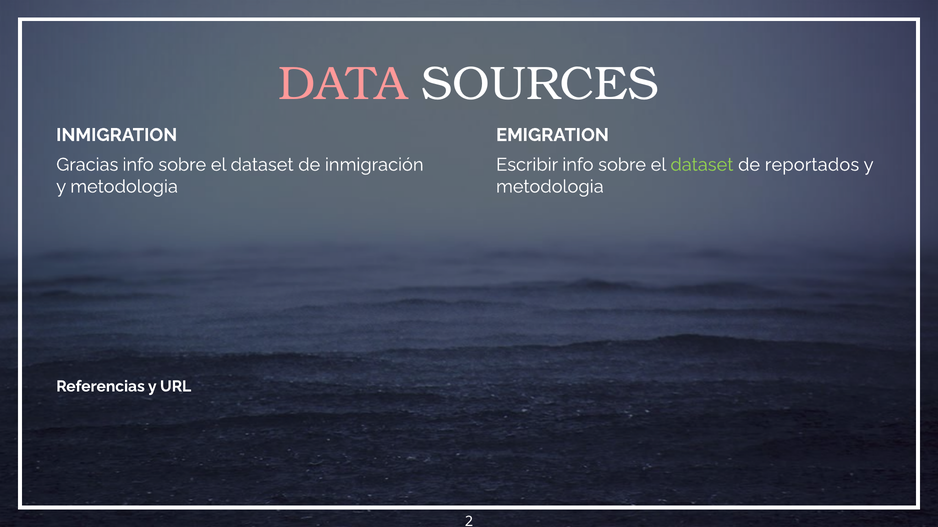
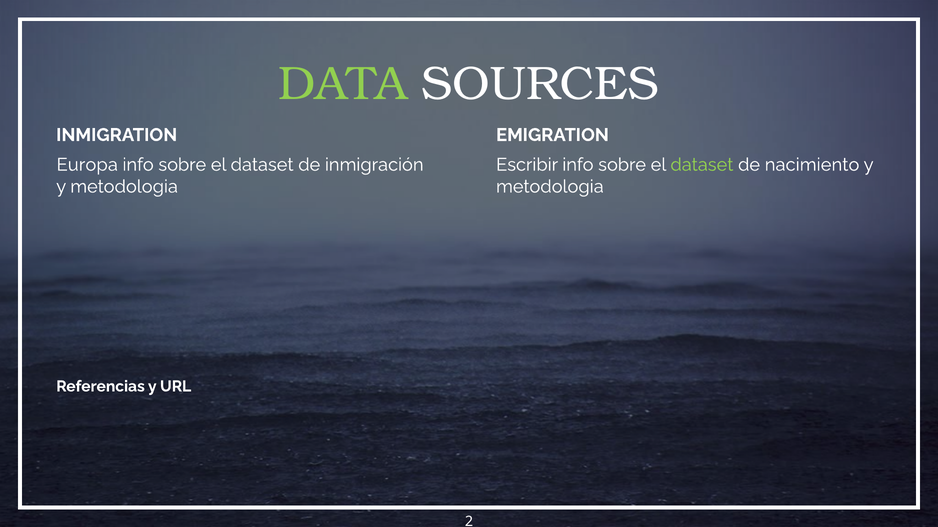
DATA colour: pink -> light green (343, 84)
Gracias: Gracias -> Europa (87, 165)
reportados: reportados -> nacimiento (812, 165)
